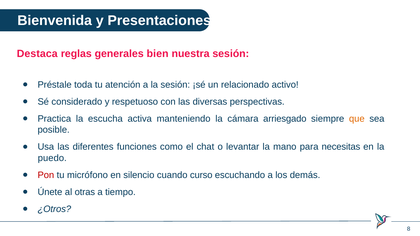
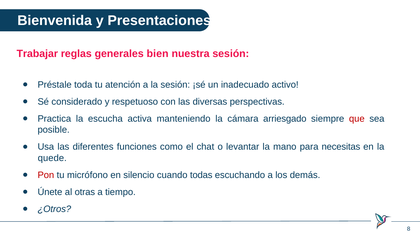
Destaca: Destaca -> Trabajar (37, 54)
relacionado: relacionado -> inadecuado (245, 85)
que colour: orange -> red (357, 119)
puedo: puedo -> quede (52, 158)
curso: curso -> todas (201, 175)
